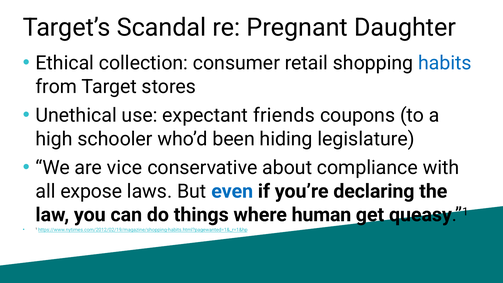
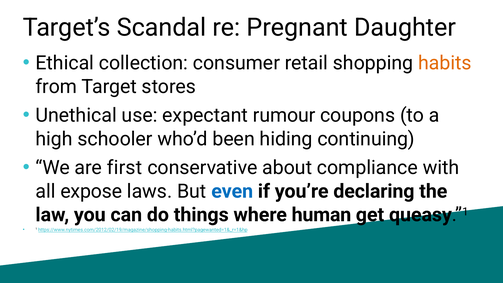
habits colour: blue -> orange (445, 63)
friends: friends -> rumour (284, 115)
legislature: legislature -> continuing (366, 139)
vice: vice -> first (125, 168)
